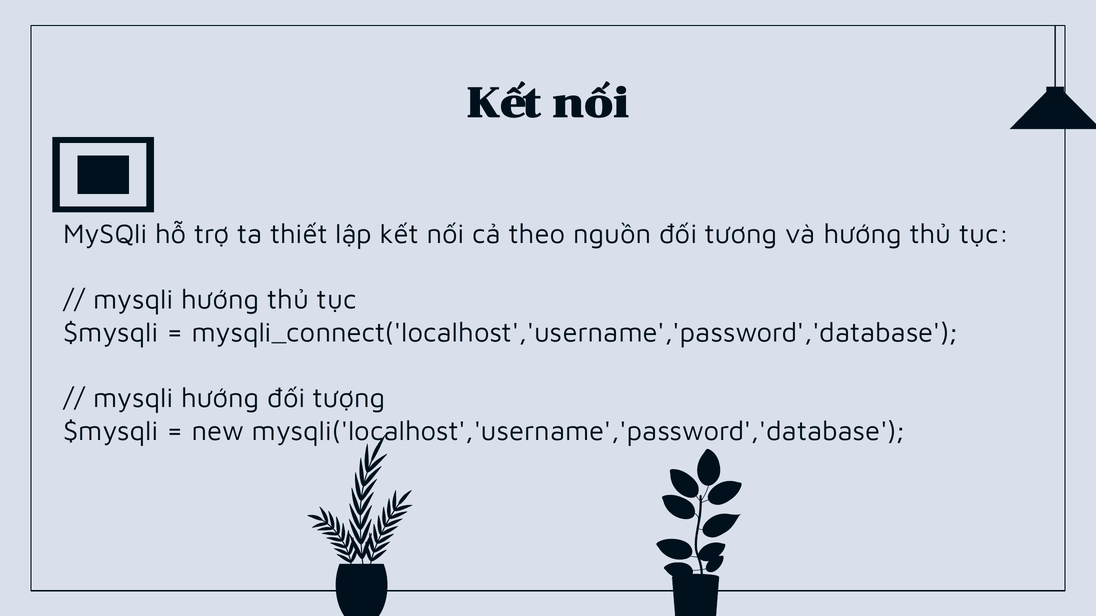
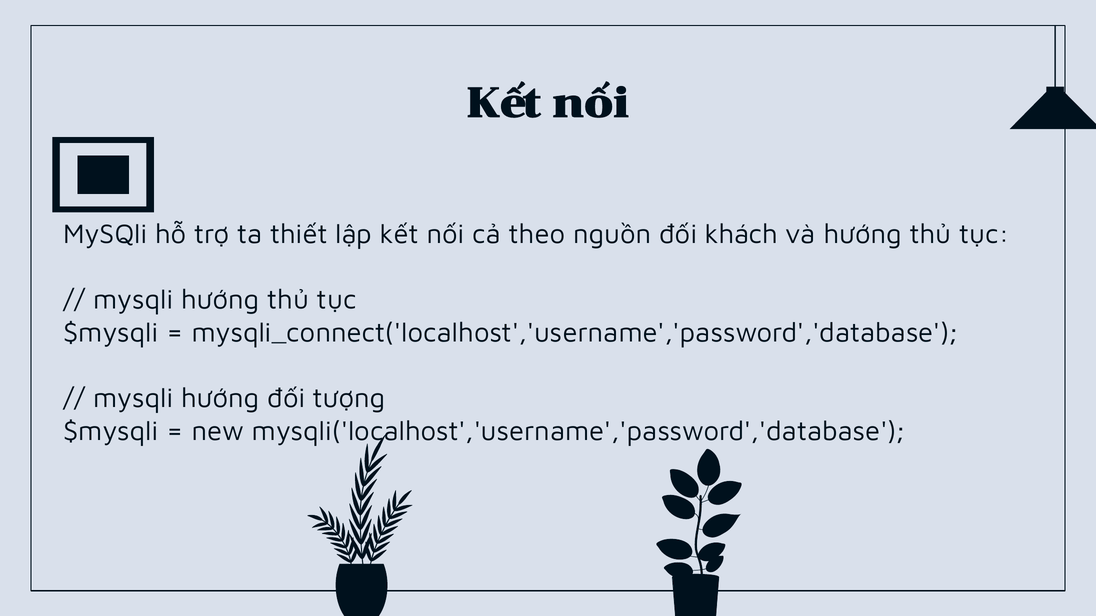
tương: tương -> khách (741, 234)
